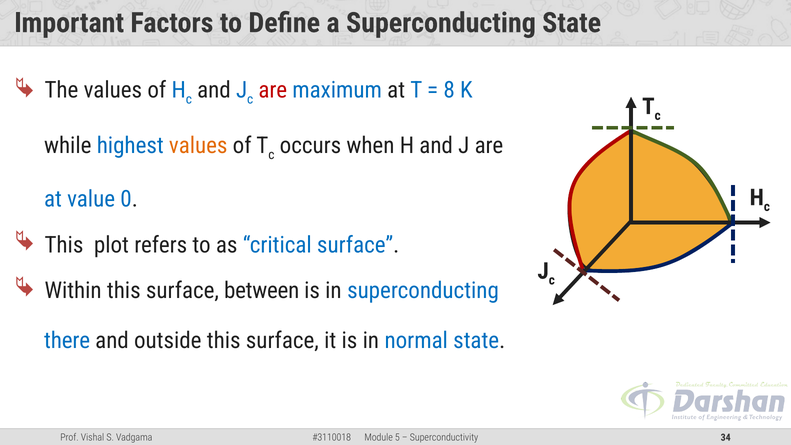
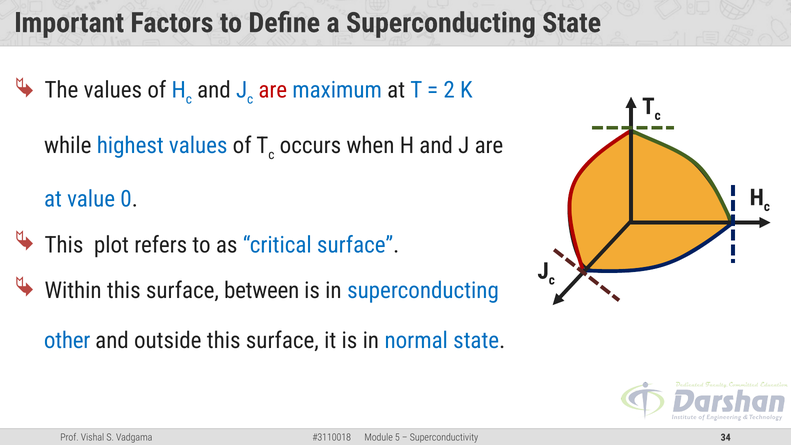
8: 8 -> 2 (449, 90)
values colour: orange -> blue (198, 146)
there: there -> other (67, 340)
